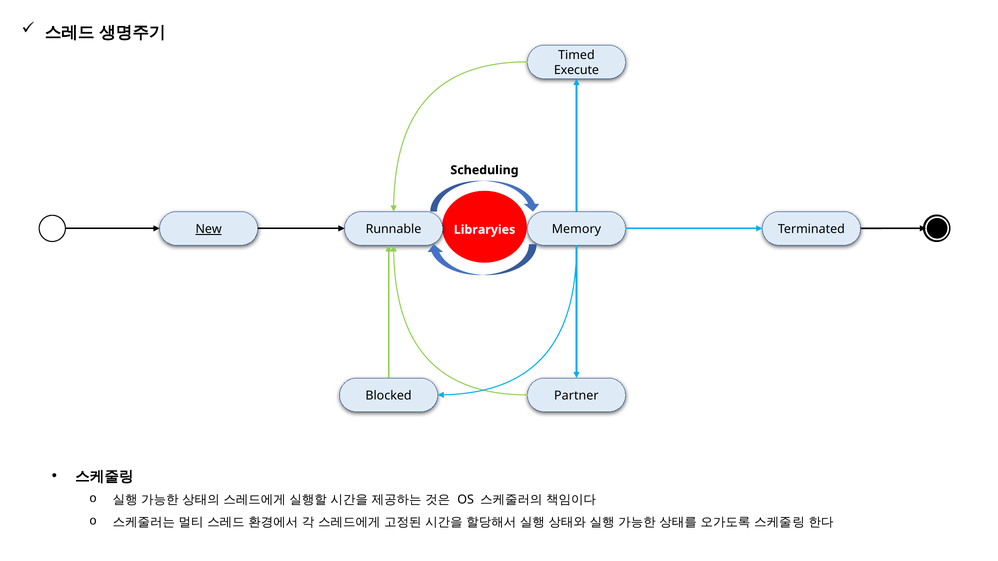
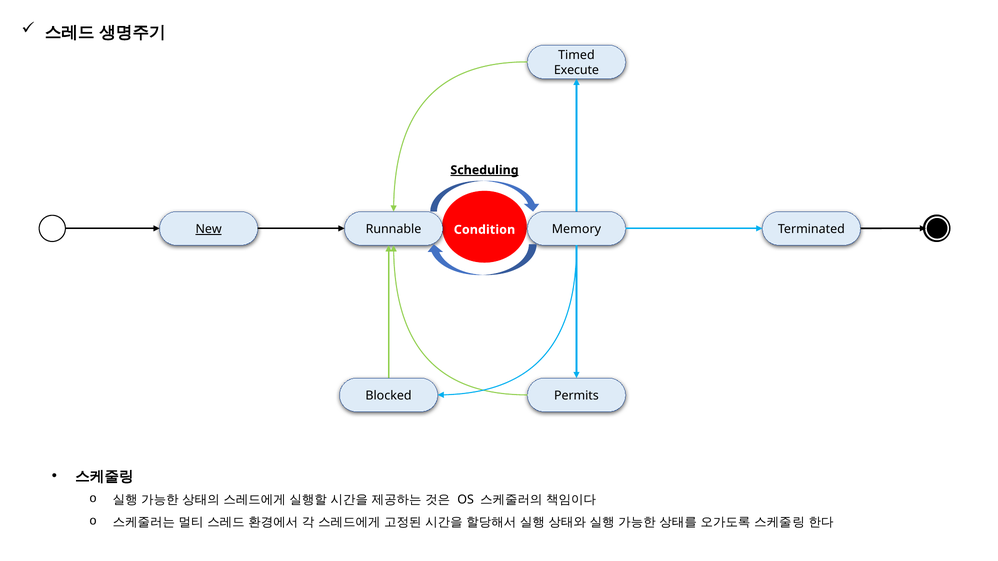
Scheduling underline: none -> present (484, 170)
Libraryies: Libraryies -> Condition (484, 230)
Partner: Partner -> Permits (576, 396)
